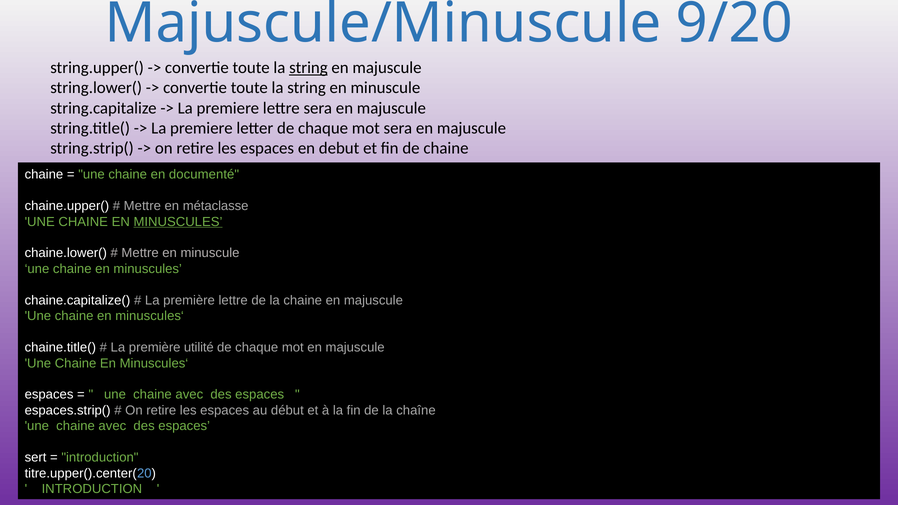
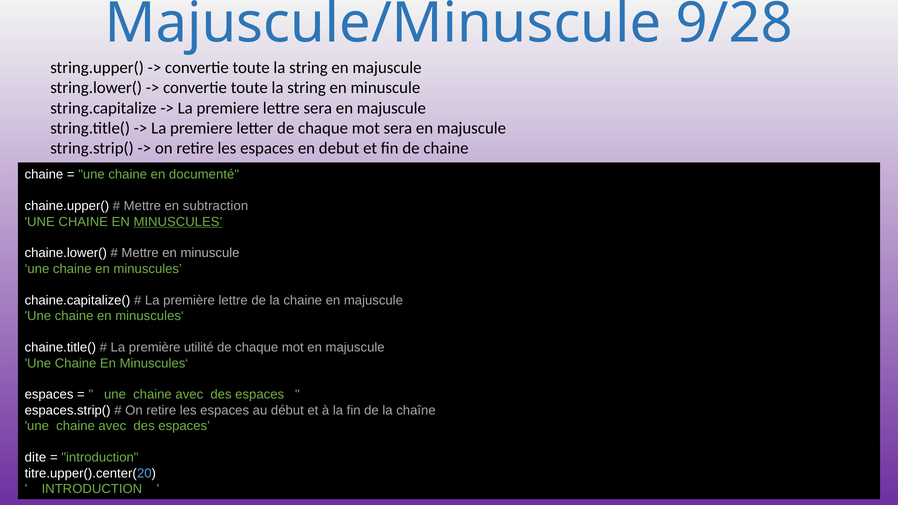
9/20: 9/20 -> 9/28 (734, 23)
string underline: present -> none (308, 68)
métaclasse: métaclasse -> subtraction (216, 206)
sert: sert -> dite (35, 458)
